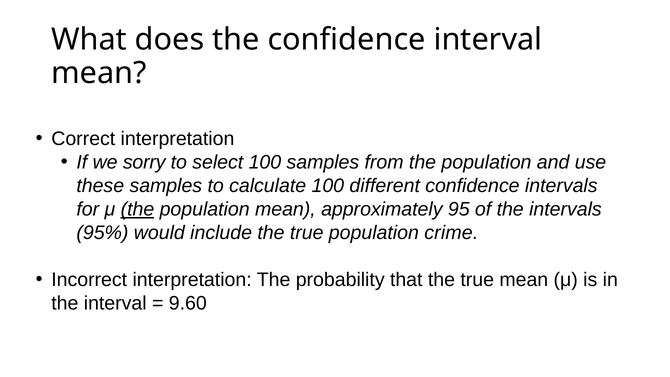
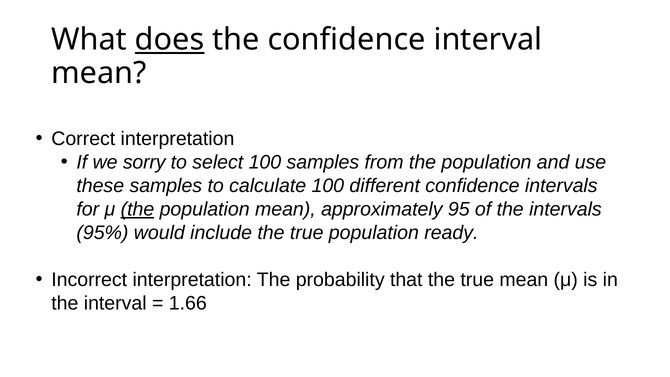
does underline: none -> present (170, 40)
crime: crime -> ready (451, 233)
9.60: 9.60 -> 1.66 (188, 303)
